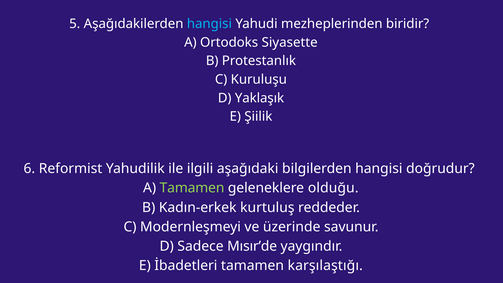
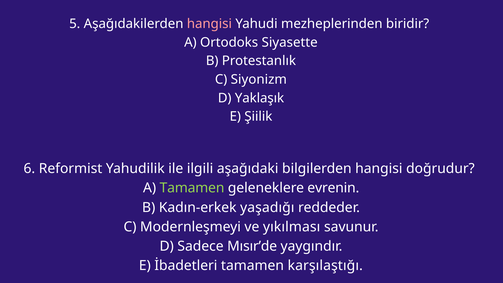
hangisi colour: light blue -> pink (209, 24)
Kuruluşu: Kuruluşu -> Siyonizm (259, 79)
olduğu: olduğu -> evrenin (333, 188)
kurtuluş: kurtuluş -> yaşadığı (267, 207)
üzerinde: üzerinde -> yıkılması (292, 227)
